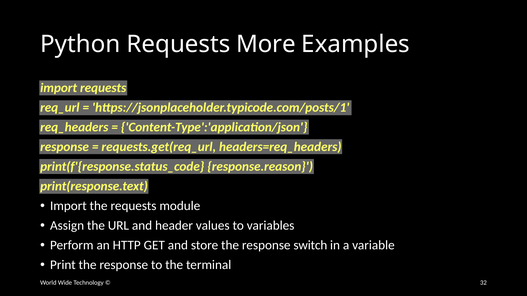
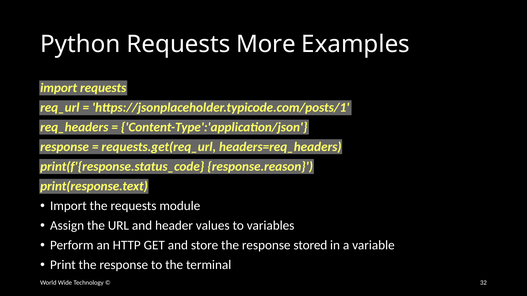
switch: switch -> stored (310, 246)
